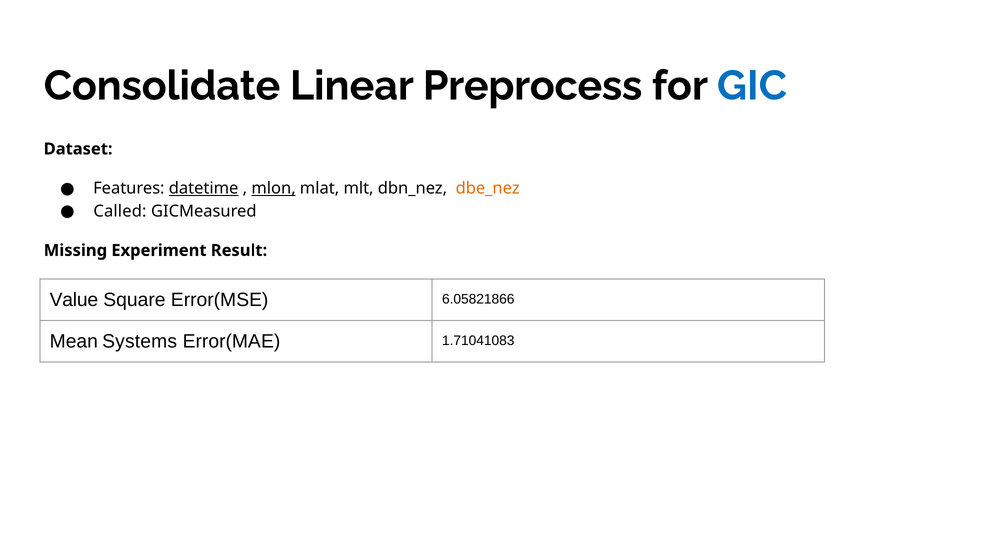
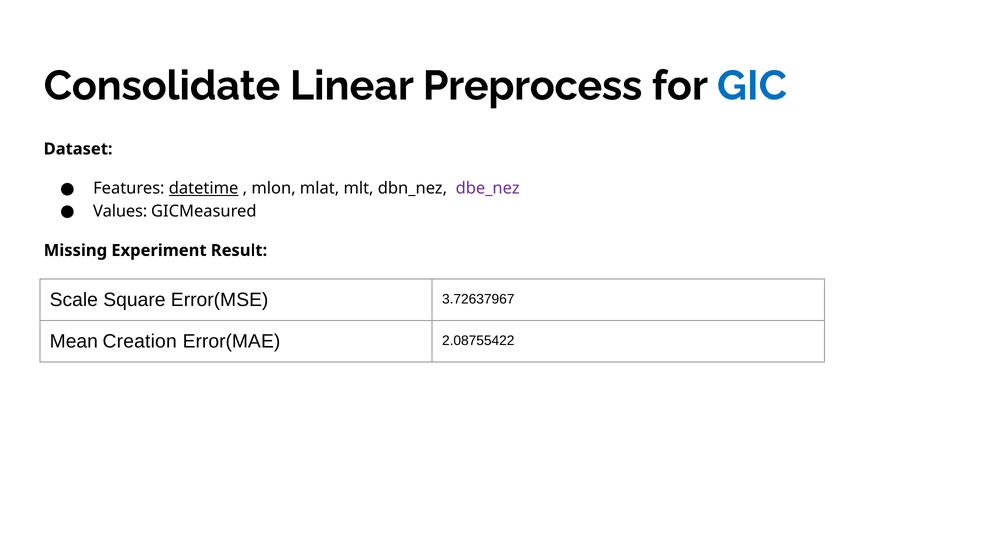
mlon underline: present -> none (274, 188)
dbe_nez colour: orange -> purple (488, 188)
Called: Called -> Values (120, 211)
Value: Value -> Scale (74, 300)
6.05821866: 6.05821866 -> 3.72637967 (478, 299)
Systems: Systems -> Creation (140, 341)
1.71041083: 1.71041083 -> 2.08755422 (478, 340)
